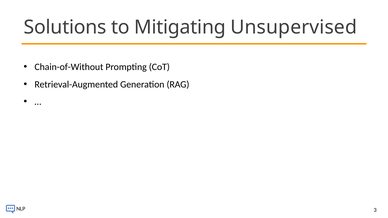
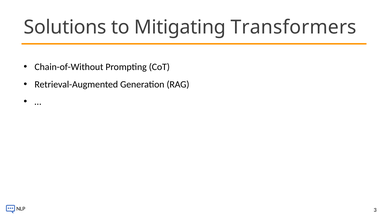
Unsupervised: Unsupervised -> Transformers (294, 27)
